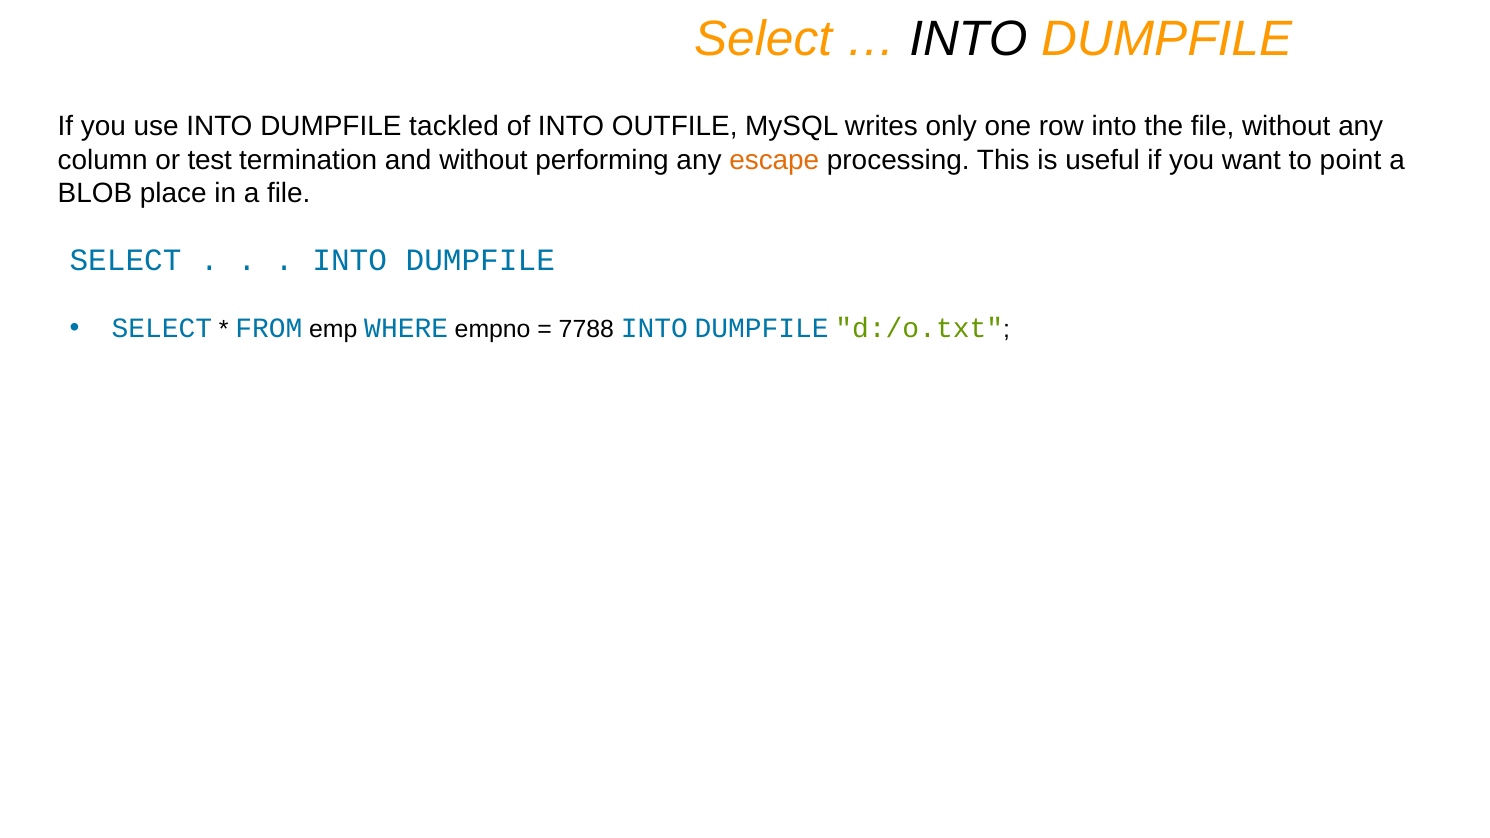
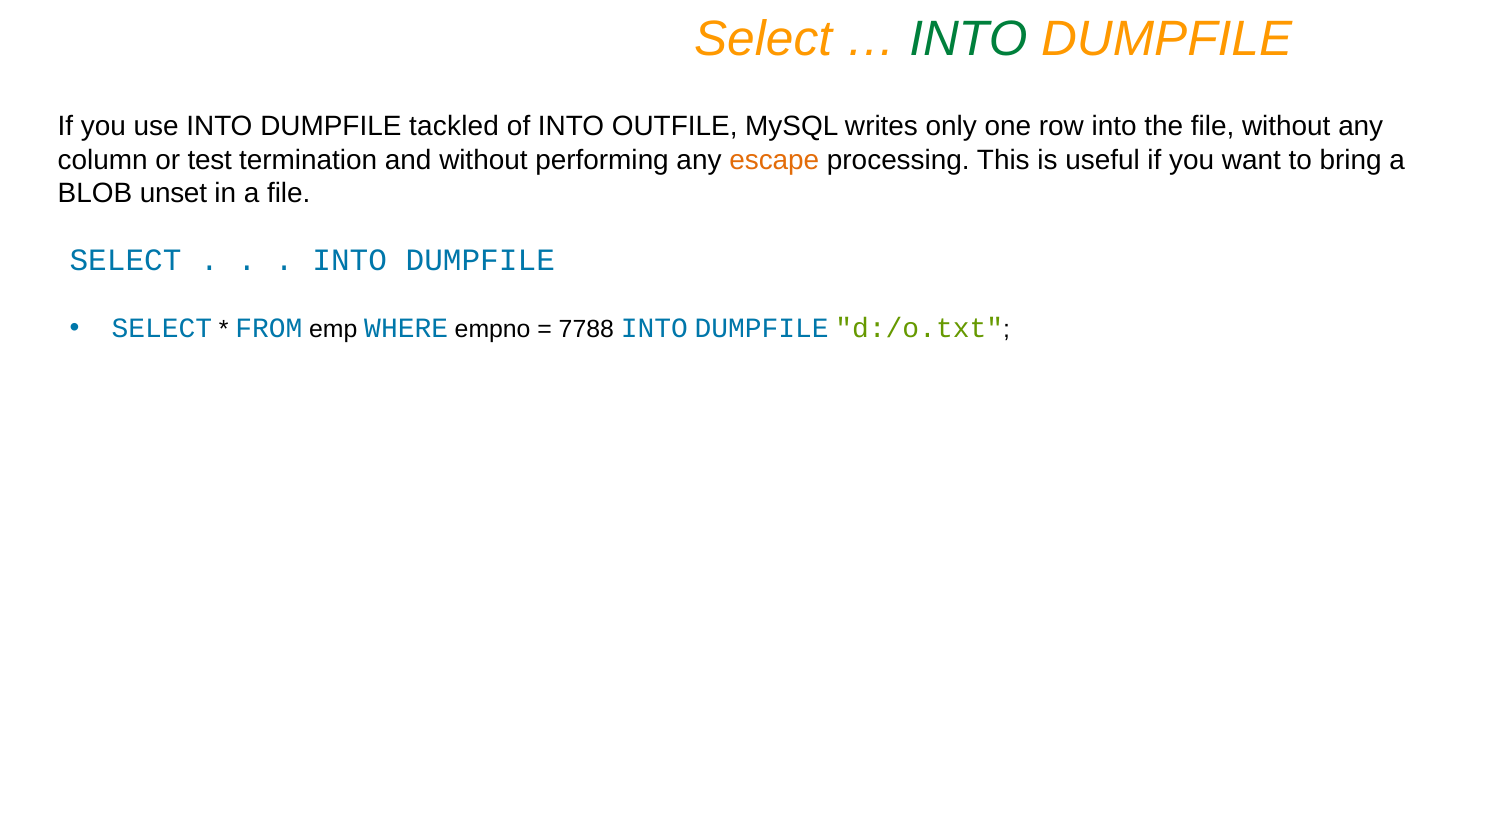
INTO colour: black -> green (968, 39)
point: point -> bring (1351, 160)
place: place -> unset (173, 194)
